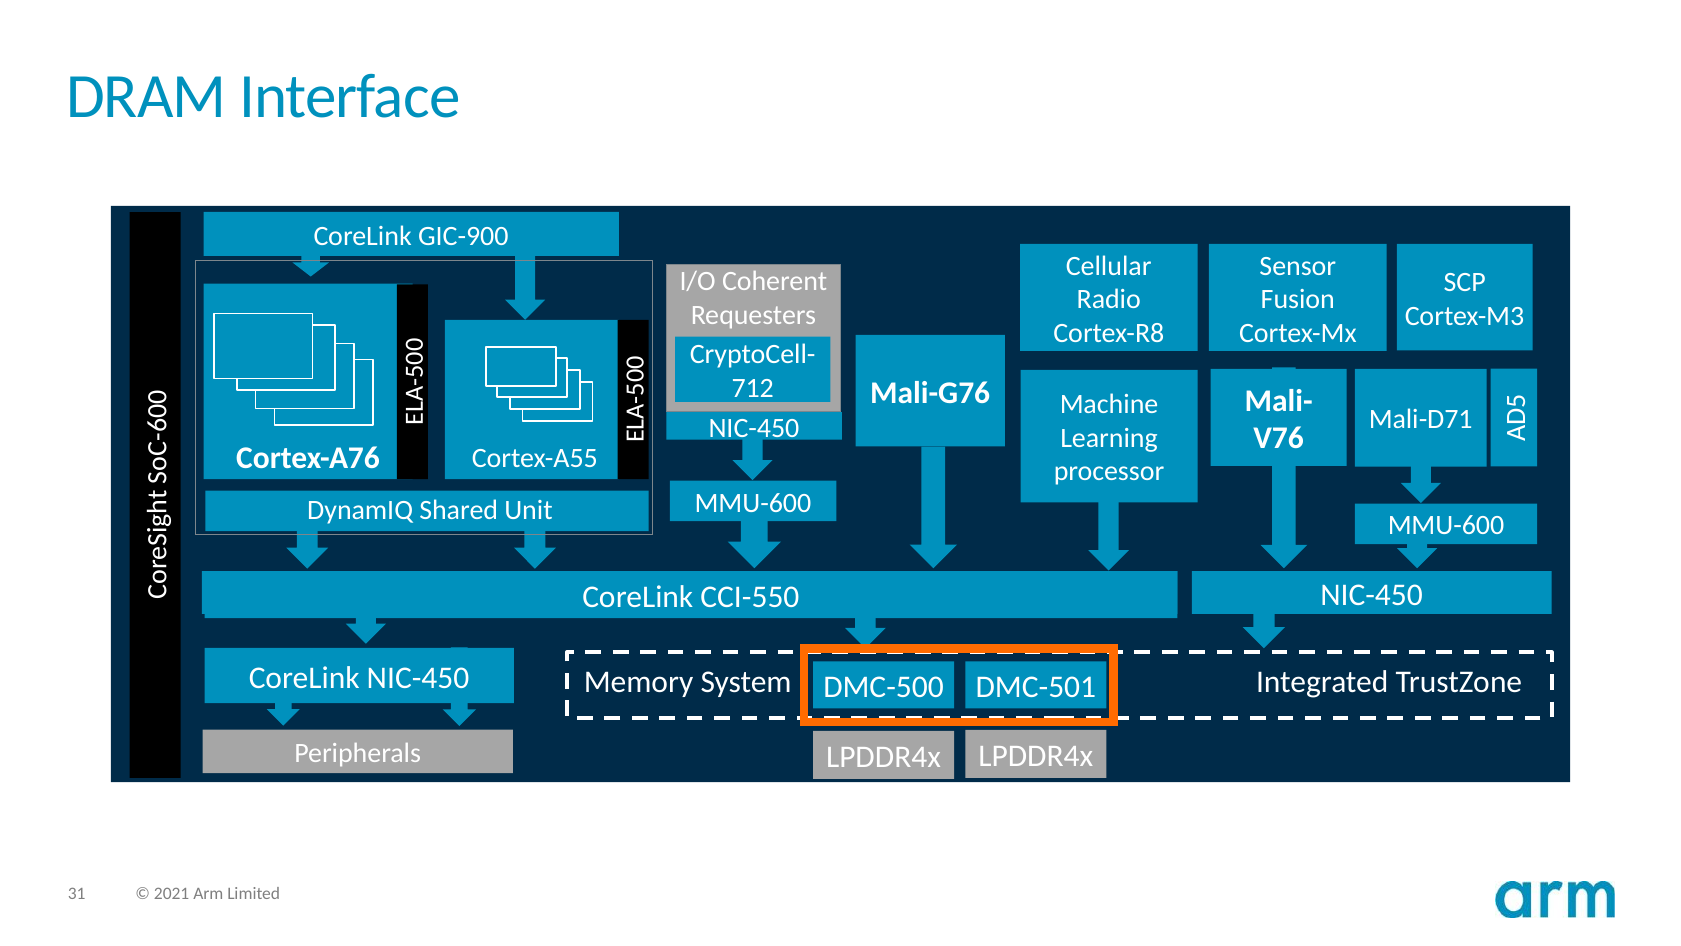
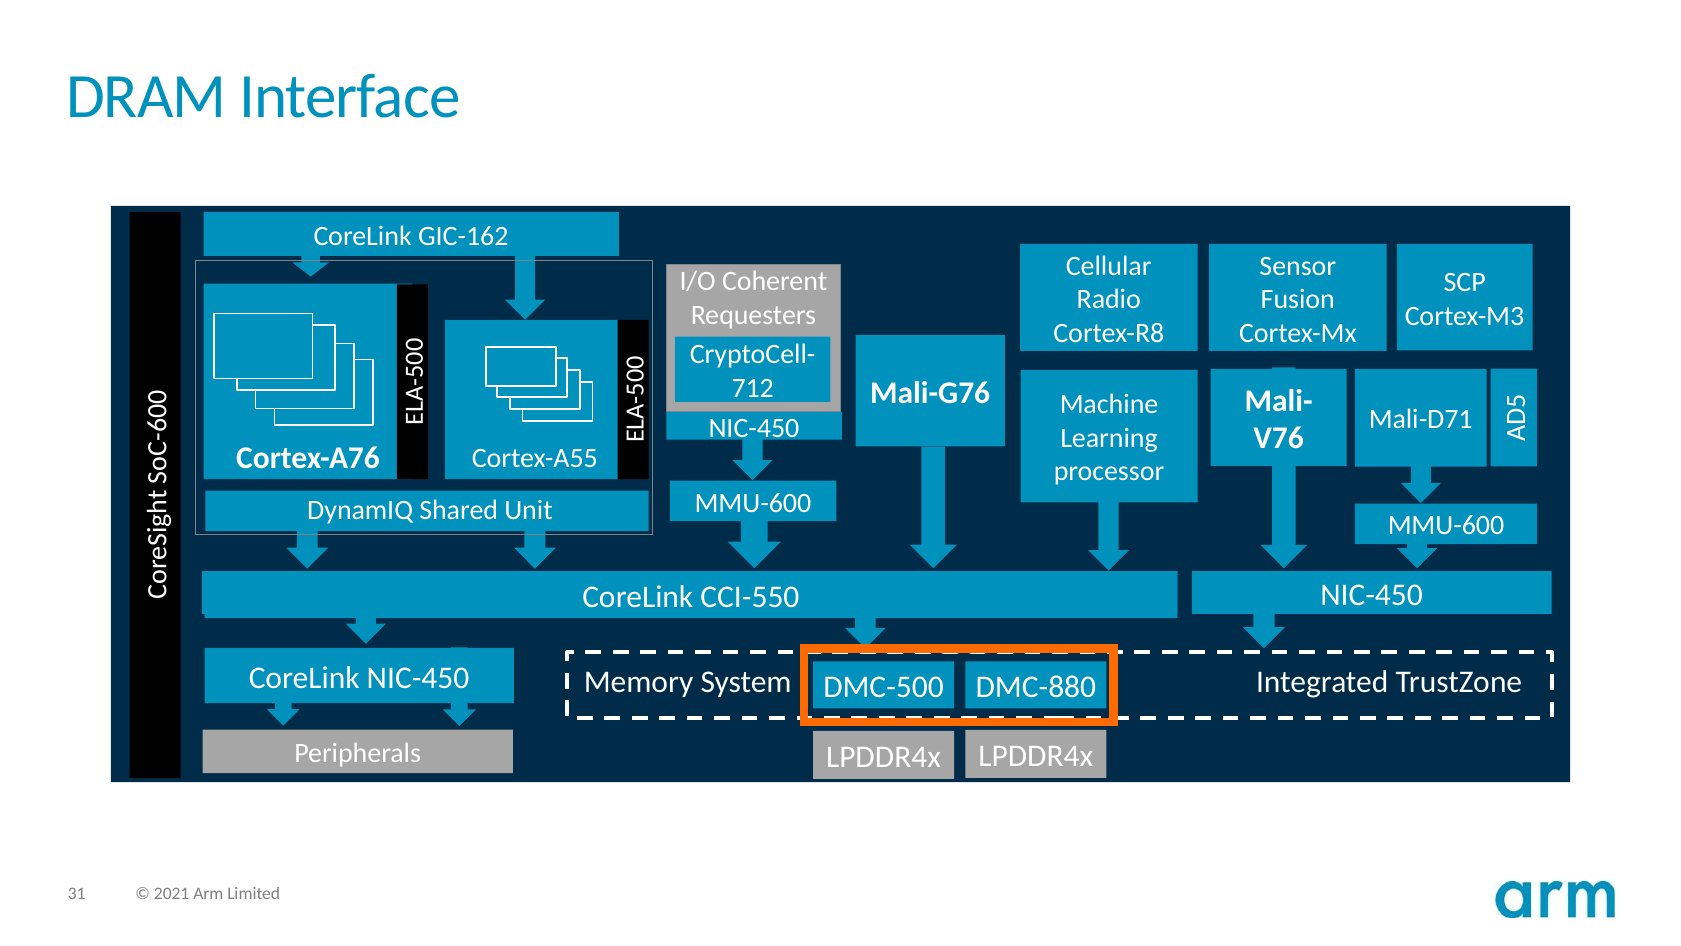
GIC-900: GIC-900 -> GIC-162 (463, 236)
DMC-501: DMC-501 -> DMC-880 (1036, 687)
